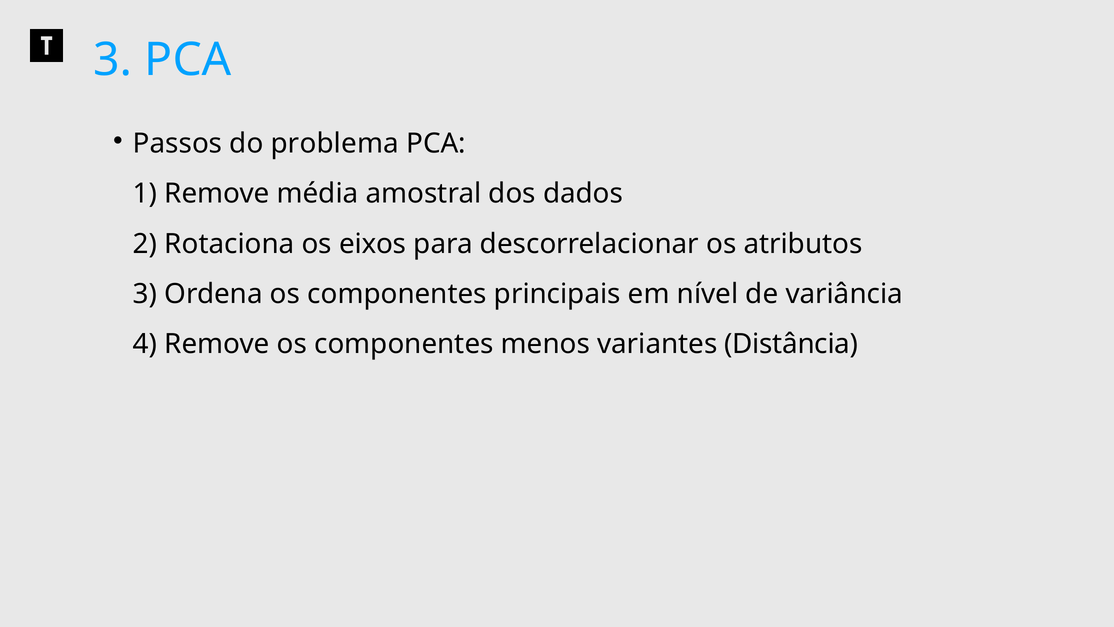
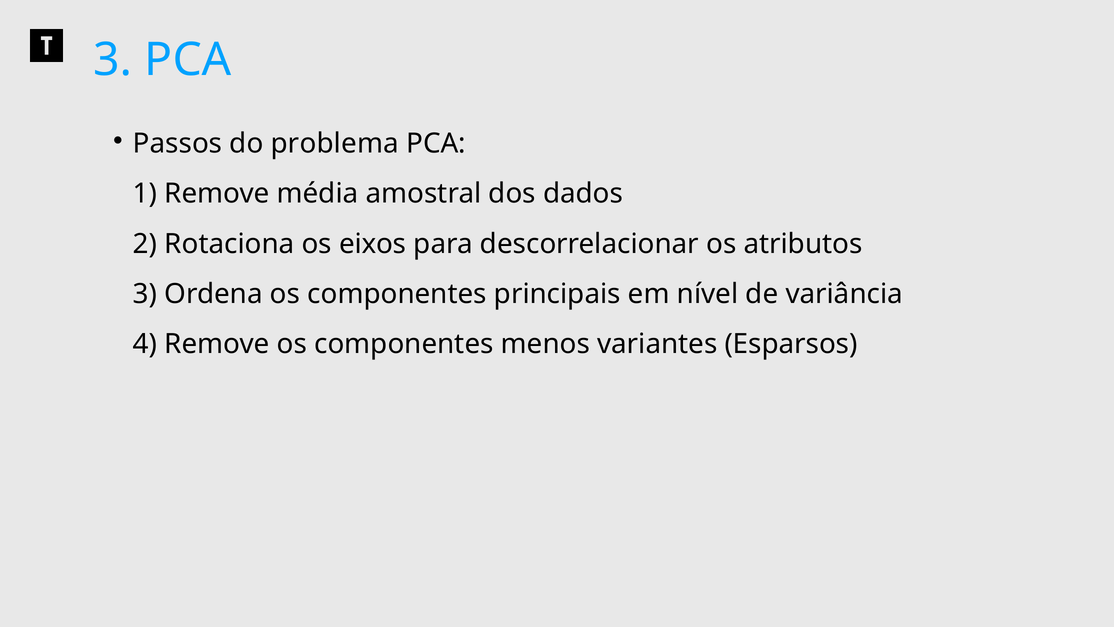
Distância: Distância -> Esparsos (791, 344)
